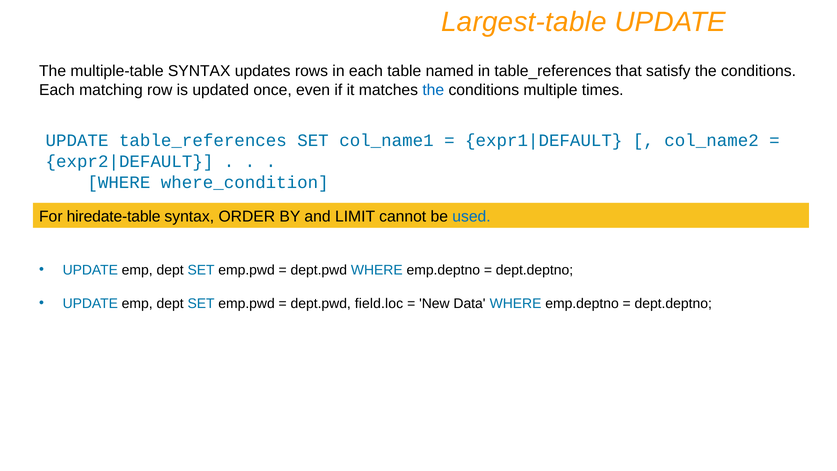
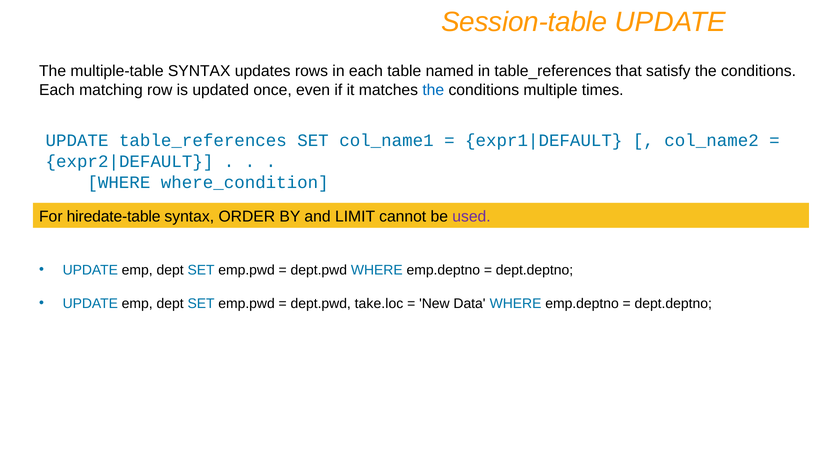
Largest-table: Largest-table -> Session-table (524, 22)
used colour: blue -> purple (472, 216)
field.loc: field.loc -> take.loc (379, 303)
